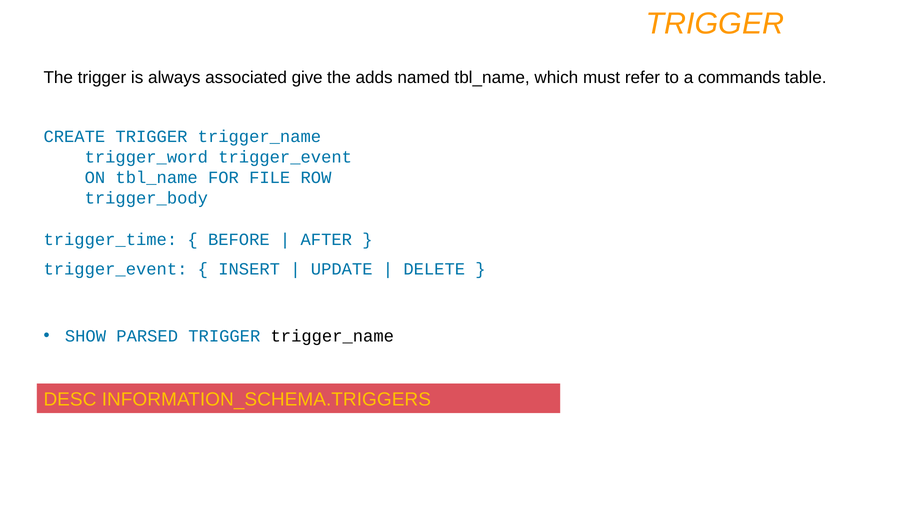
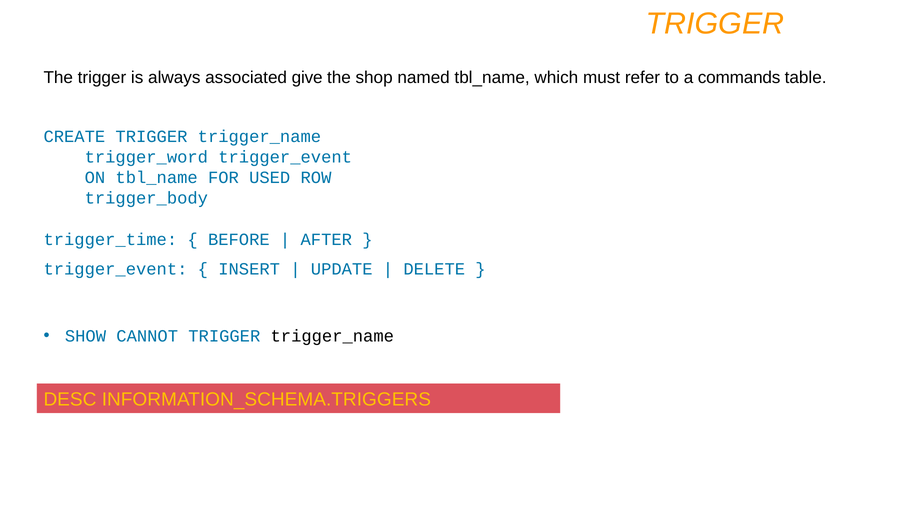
adds: adds -> shop (374, 78)
FILE: FILE -> USED (270, 178)
PARSED: PARSED -> CANNOT (147, 336)
